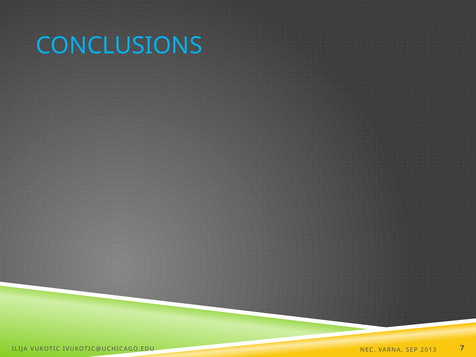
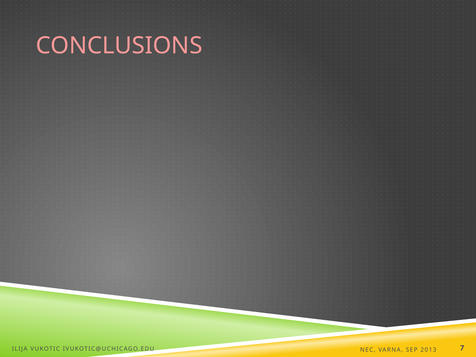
CONCLUSIONS colour: light blue -> pink (119, 46)
